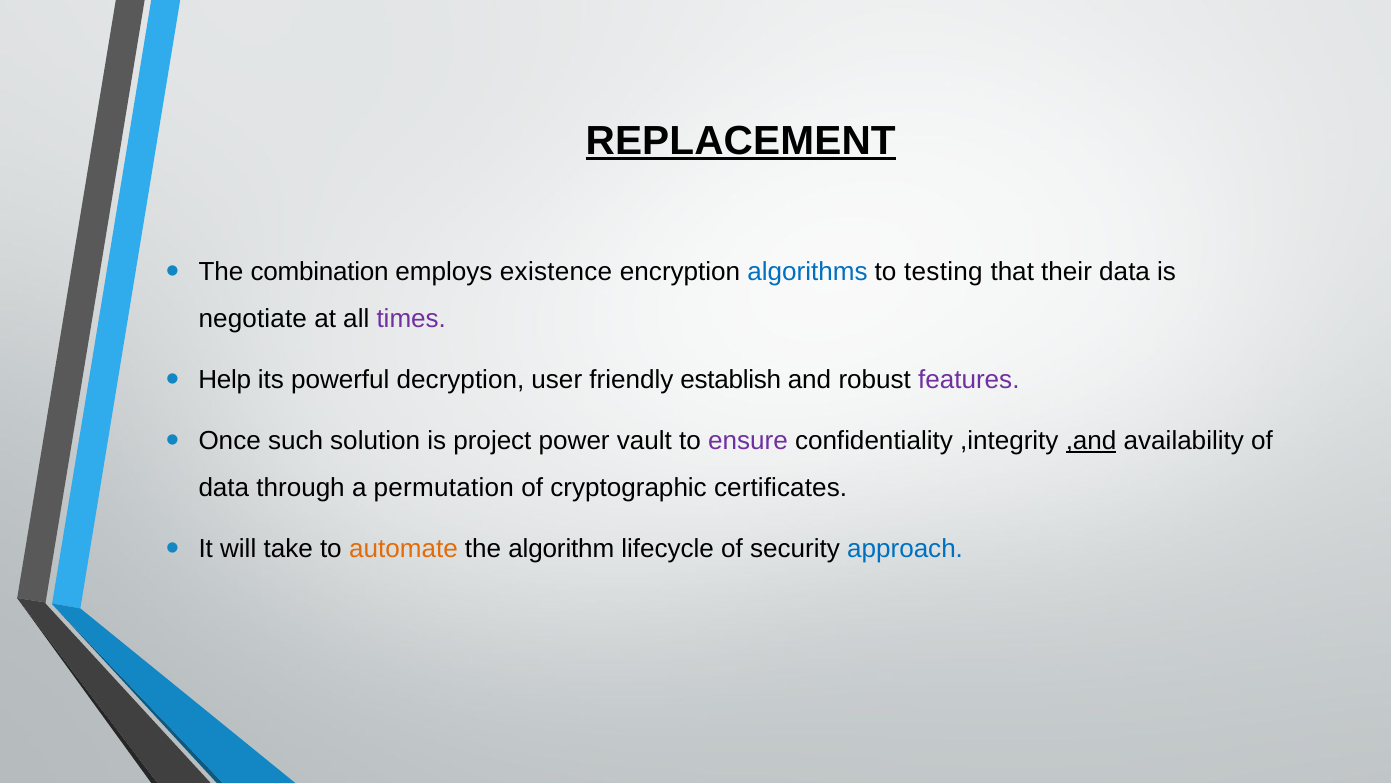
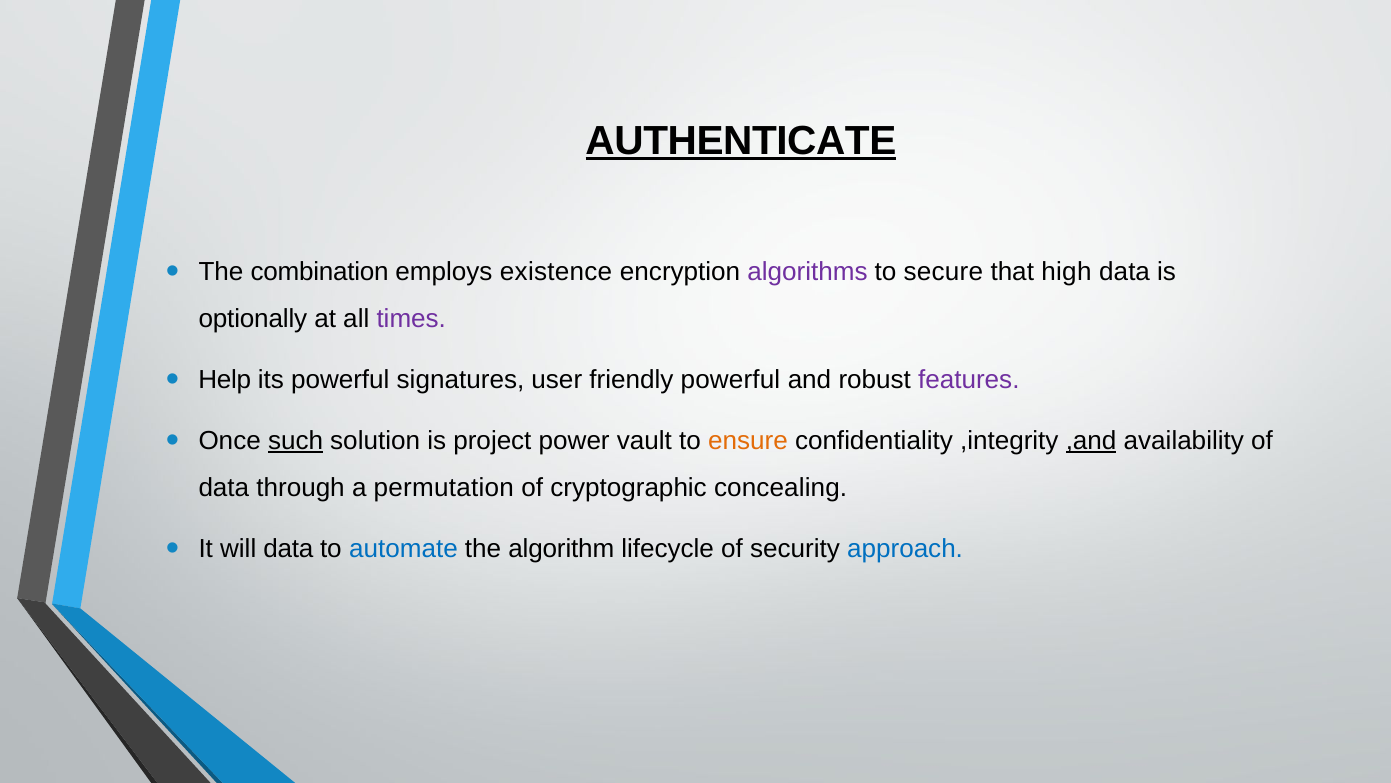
REPLACEMENT: REPLACEMENT -> AUTHENTICATE (741, 141)
algorithms colour: blue -> purple (808, 272)
testing: testing -> secure (943, 272)
their: their -> high (1066, 272)
negotiate: negotiate -> optionally (253, 319)
decryption: decryption -> signatures (460, 380)
friendly establish: establish -> powerful (730, 380)
such underline: none -> present (296, 441)
ensure colour: purple -> orange (748, 441)
certificates: certificates -> concealing (781, 488)
will take: take -> data (288, 548)
automate colour: orange -> blue (403, 548)
